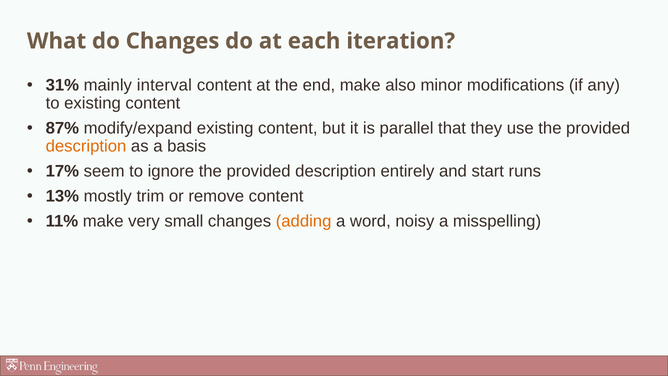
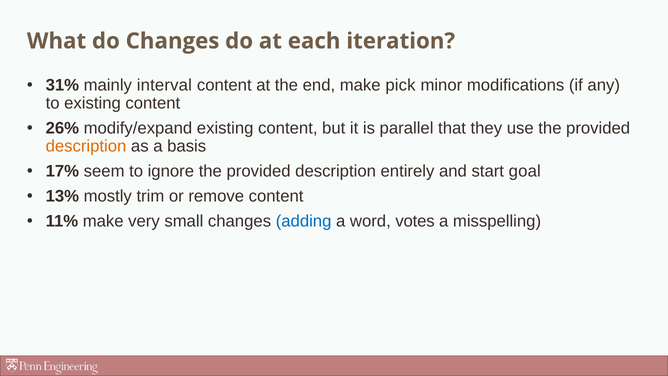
also: also -> pick (400, 85)
87%: 87% -> 26% (62, 128)
runs: runs -> goal (525, 171)
adding colour: orange -> blue (304, 221)
noisy: noisy -> votes (415, 221)
